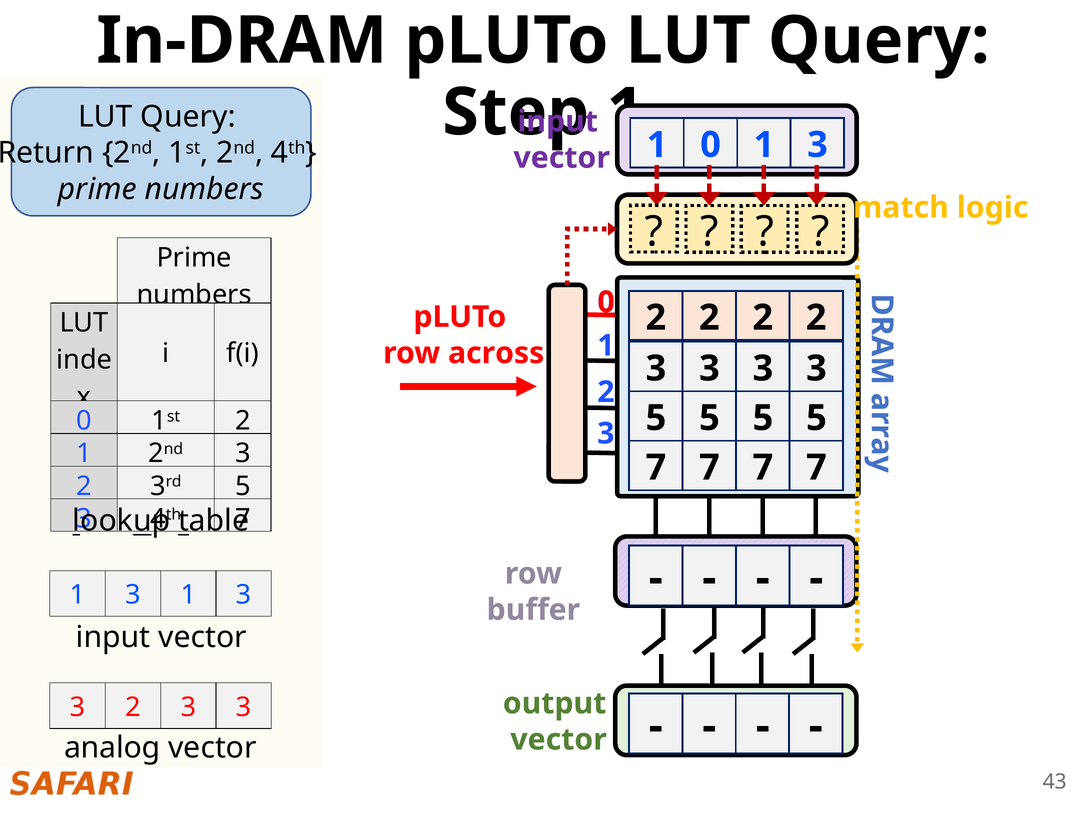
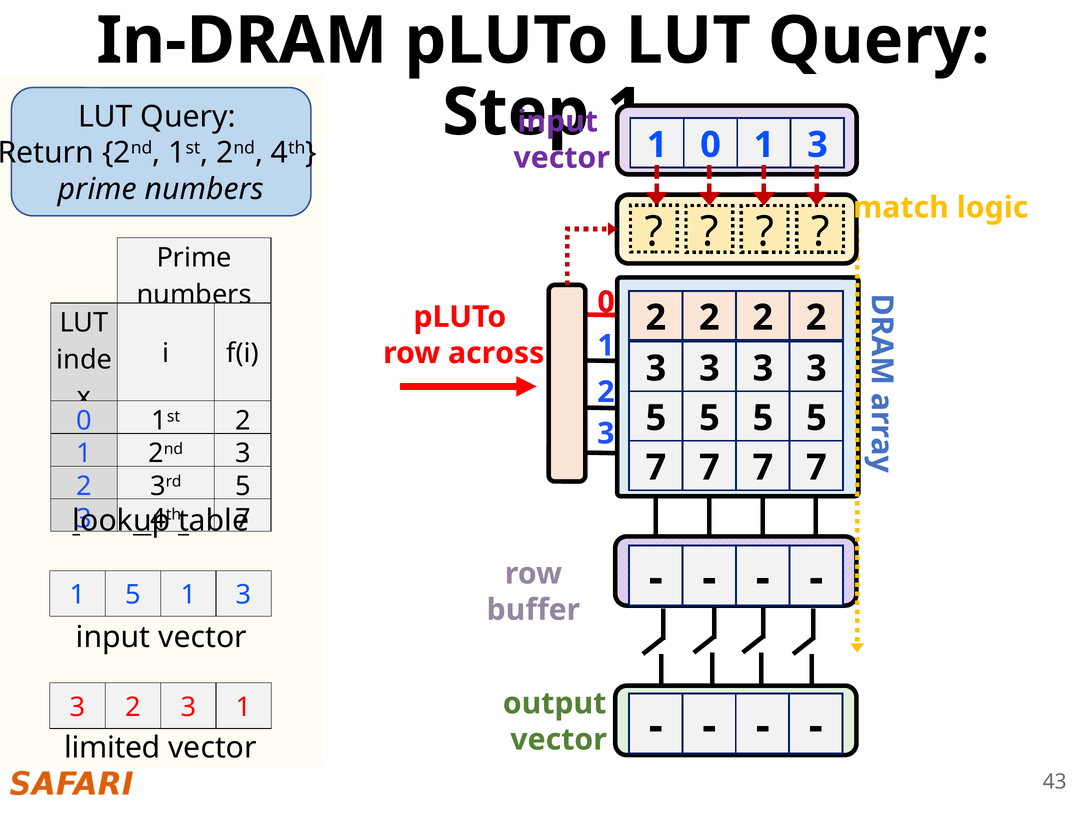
3: 3 -> 5 (133, 595)
3 2 3 3: 3 -> 1 (244, 707)
analog: analog -> limited (112, 748)
